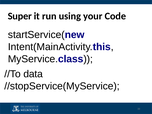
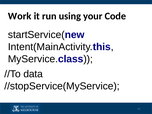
Super: Super -> Work (20, 16)
